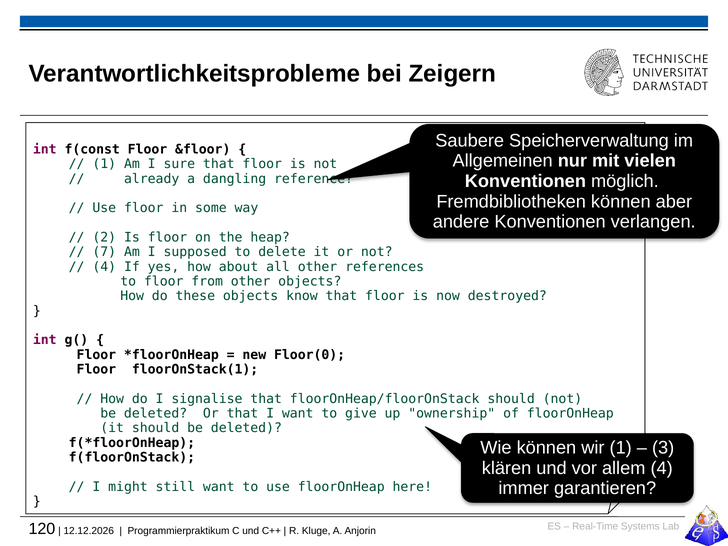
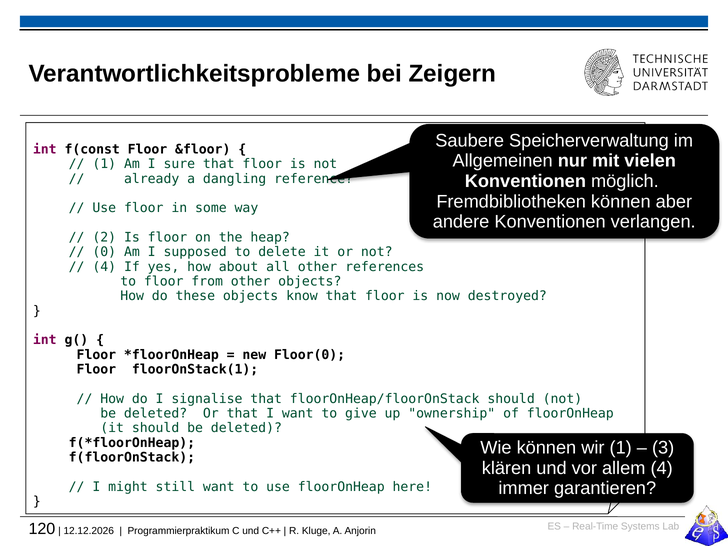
7: 7 -> 0 (104, 252)
